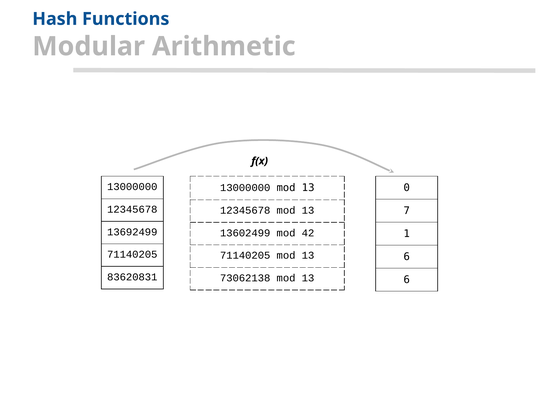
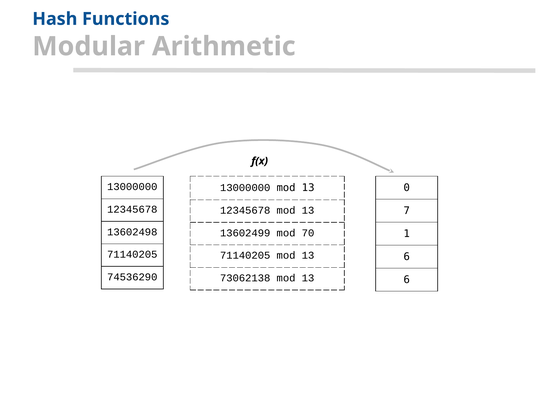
13692499: 13692499 -> 13602498 (132, 232)
42: 42 -> 70 (308, 233)
83620831: 83620831 -> 74536290 (132, 277)
